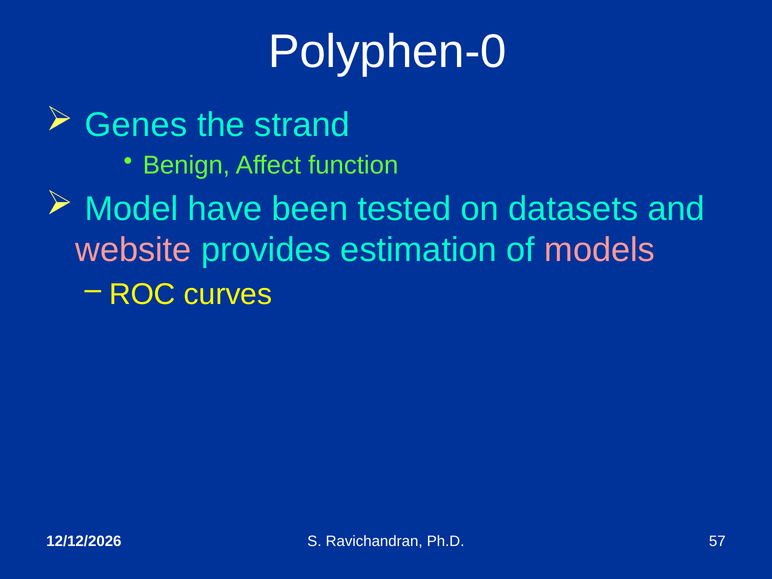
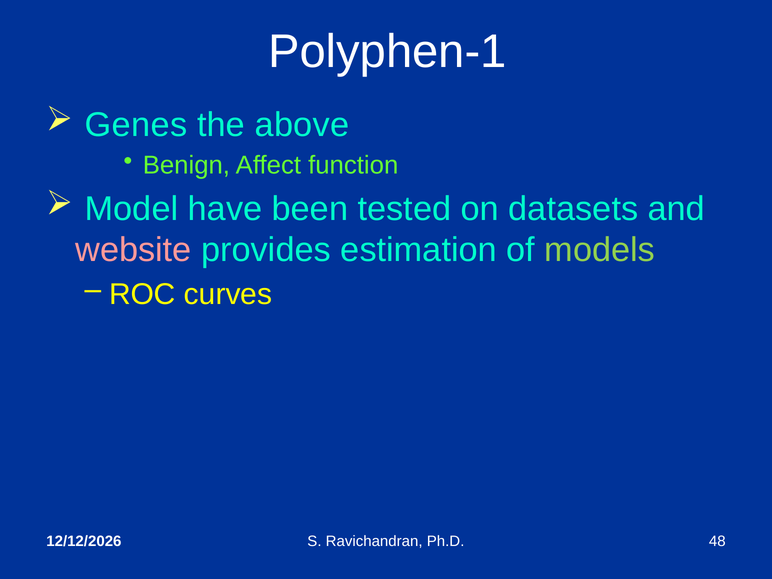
Polyphen-0: Polyphen-0 -> Polyphen-1 (387, 52)
strand: strand -> above (302, 125)
models colour: pink -> light green (600, 250)
57: 57 -> 48 (717, 541)
